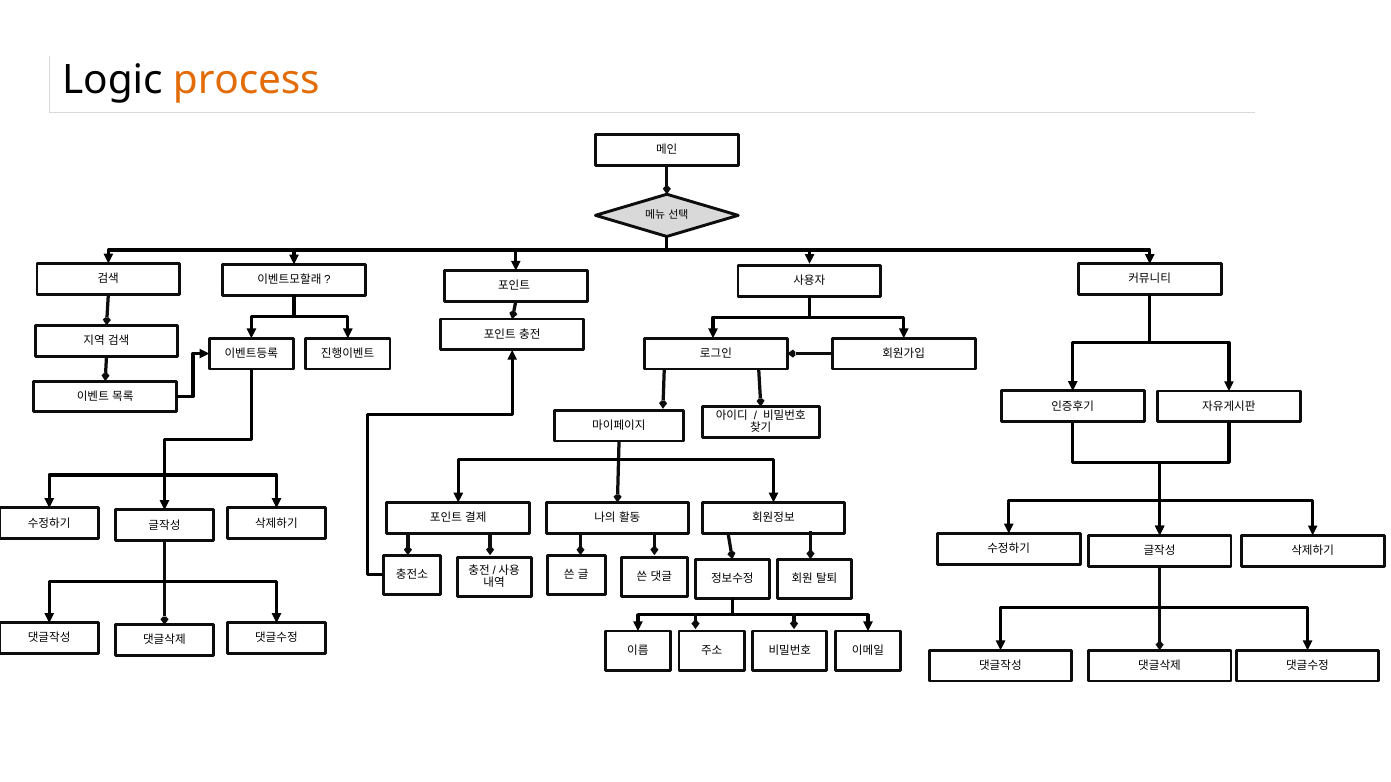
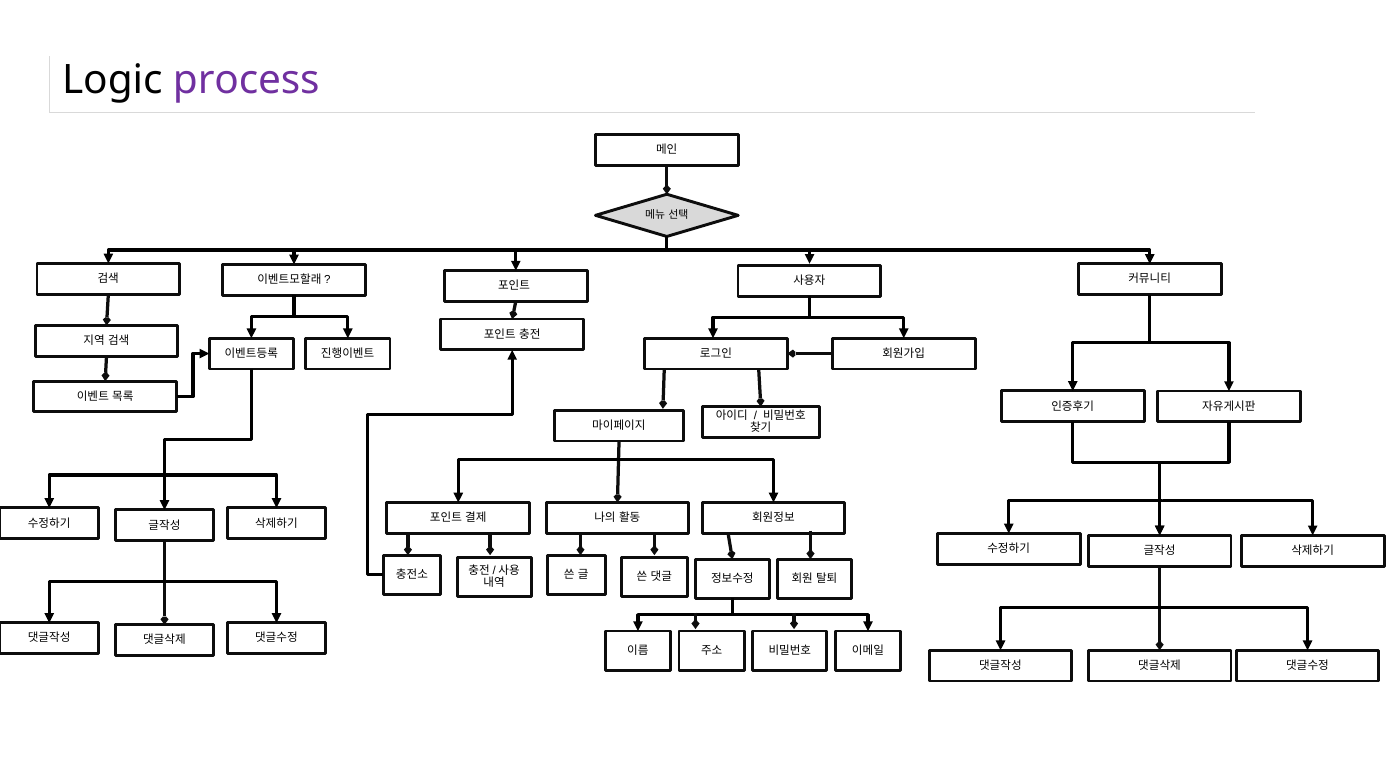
process colour: orange -> purple (246, 80)
